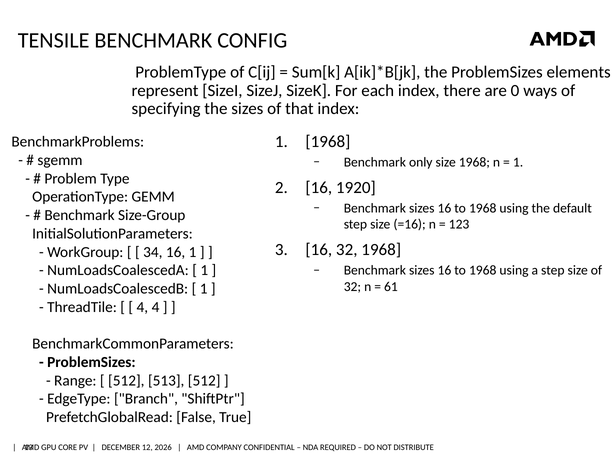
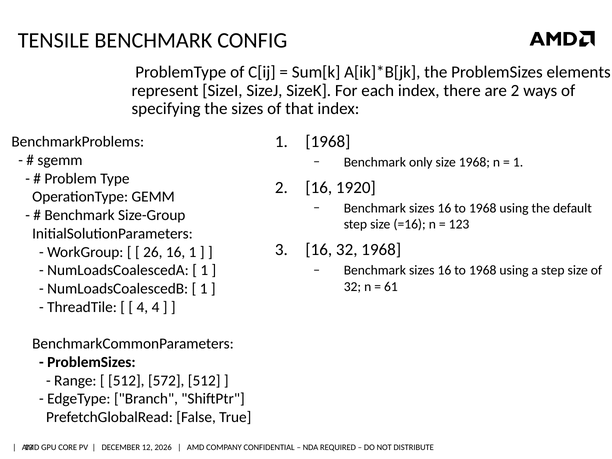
are 0: 0 -> 2 (515, 90)
34: 34 -> 26 (153, 252)
513: 513 -> 572 (166, 381)
